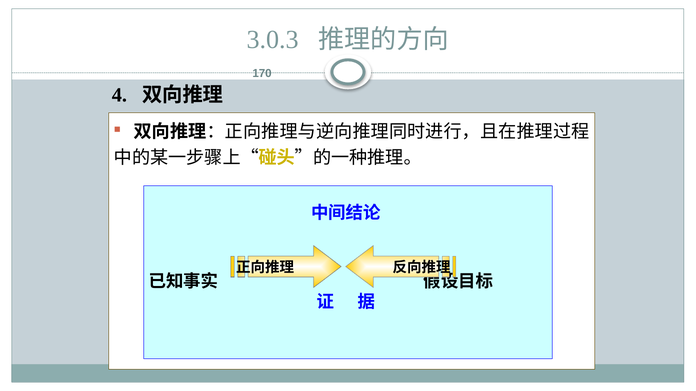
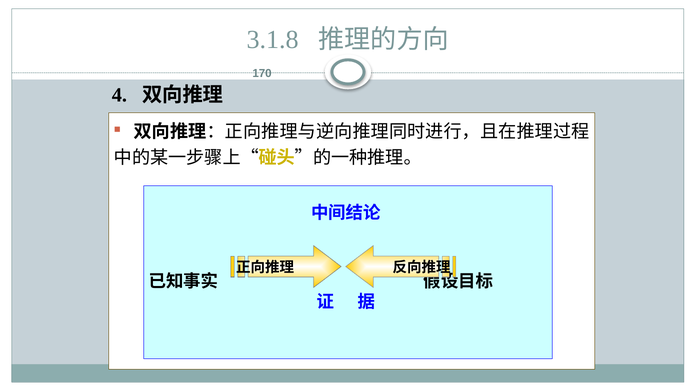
3.0.3: 3.0.3 -> 3.1.8 (273, 40)
